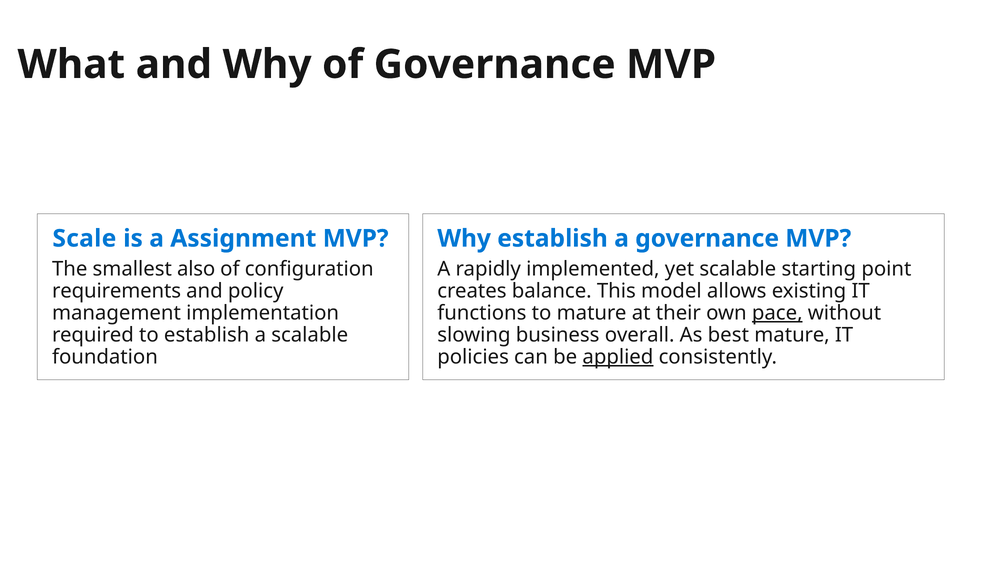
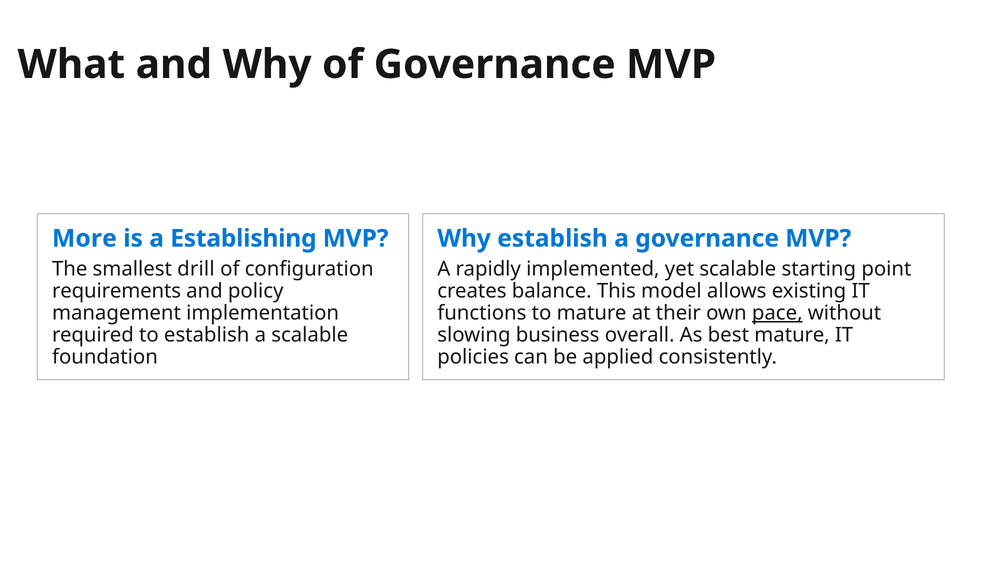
Scale: Scale -> More (84, 239)
Assignment: Assignment -> Establishing (243, 239)
also: also -> drill (196, 269)
applied underline: present -> none (618, 357)
